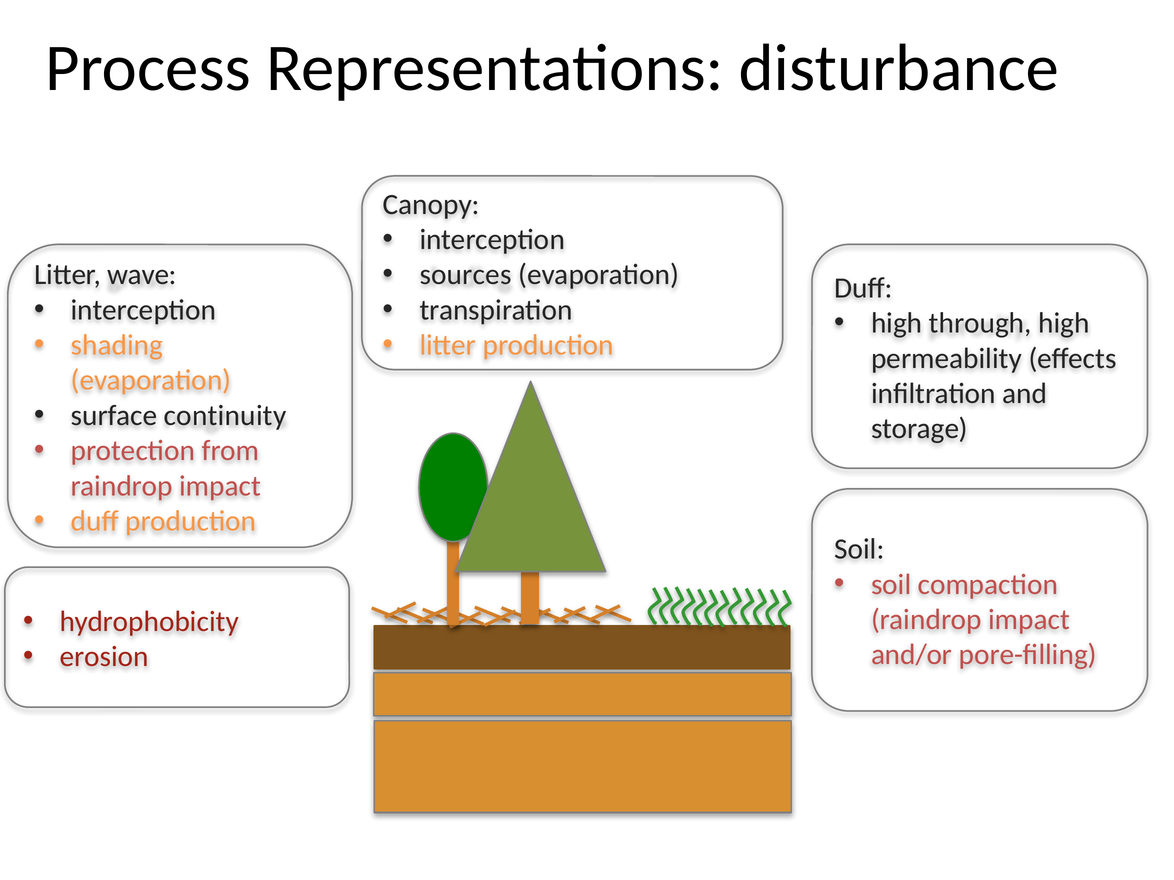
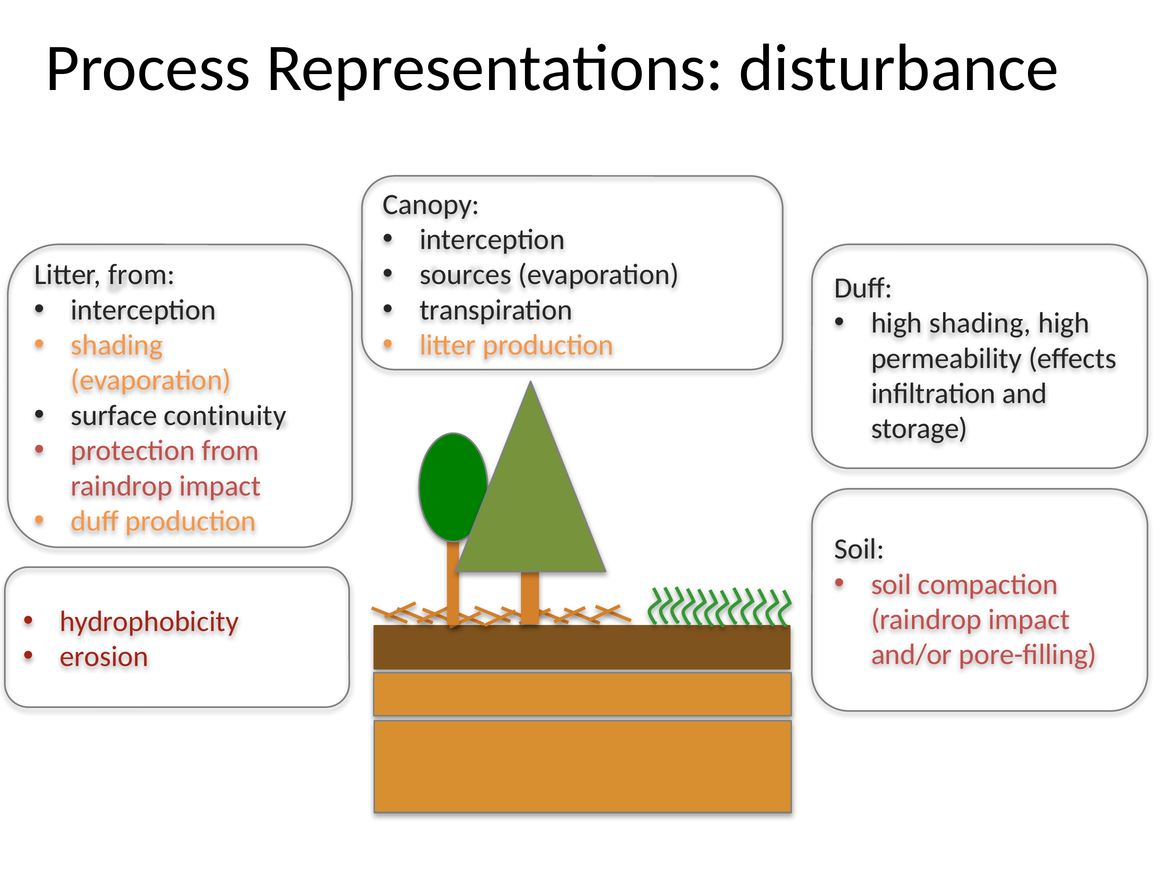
Litter wave: wave -> from (142, 275)
high through: through -> shading (980, 323)
